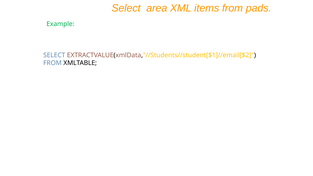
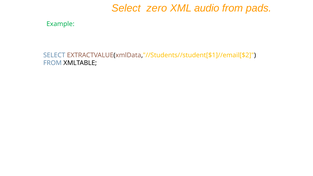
area: area -> zero (157, 8)
items: items -> audio (207, 8)
